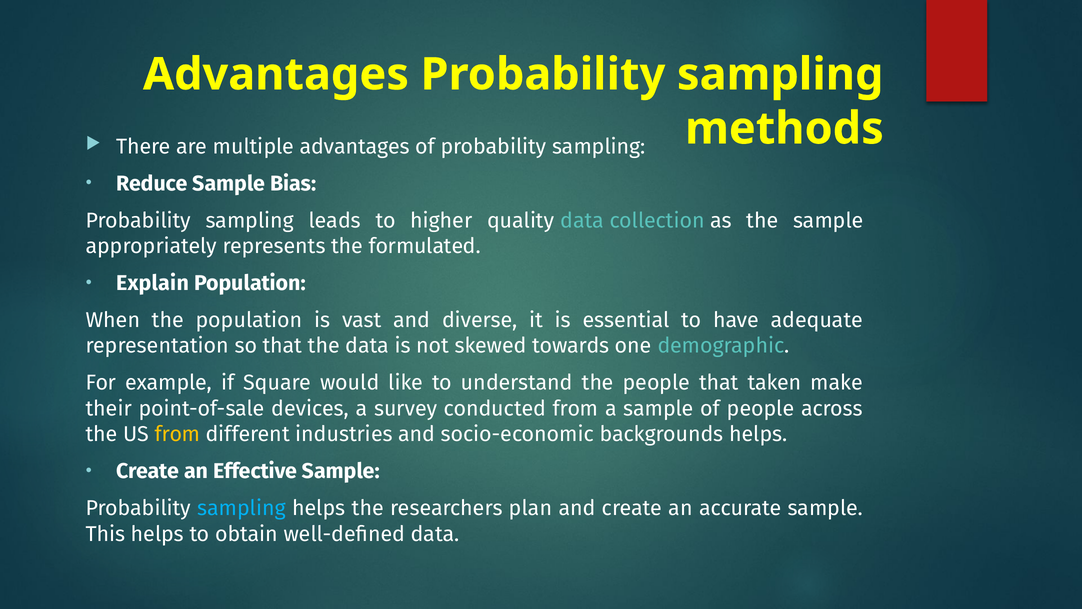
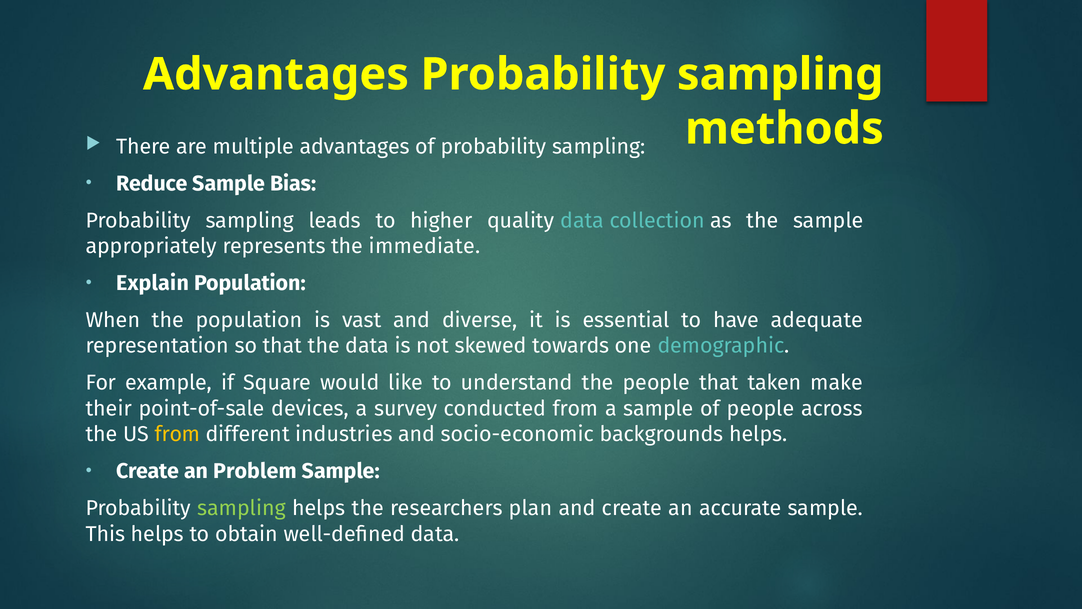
formulated: formulated -> immediate (424, 246)
Effective: Effective -> Problem (255, 471)
sampling colour: light blue -> light green (242, 508)
